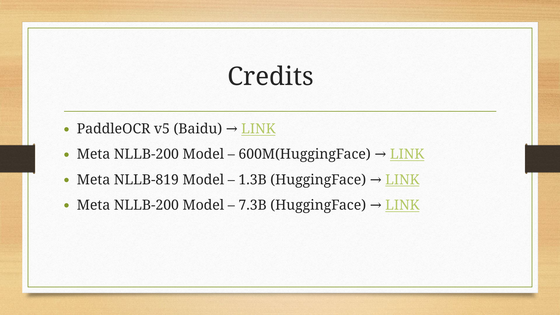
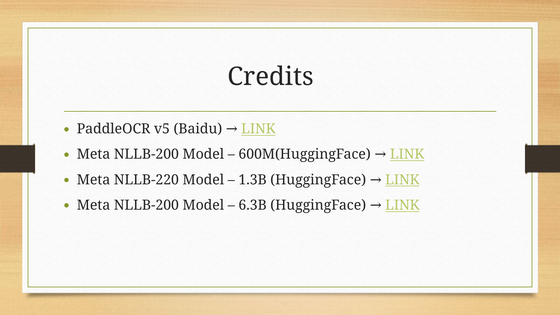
NLLB-819: NLLB-819 -> NLLB-220 (146, 180)
7.3B: 7.3B -> 6.3B (253, 205)
